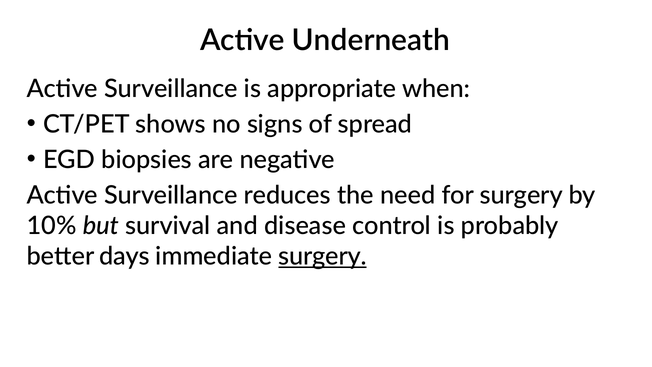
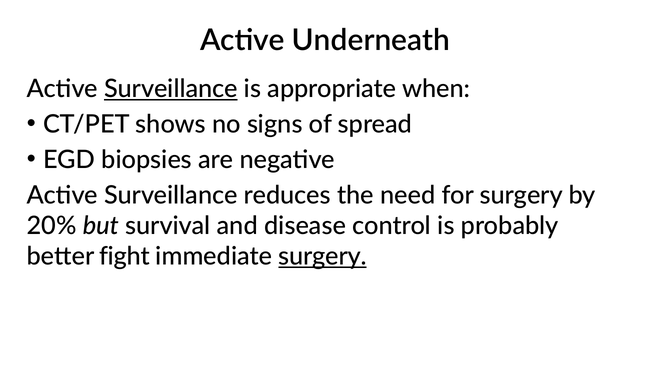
Surveillance underline: none -> present (171, 89)
10%: 10% -> 20% (52, 226)
days: days -> fight (124, 256)
